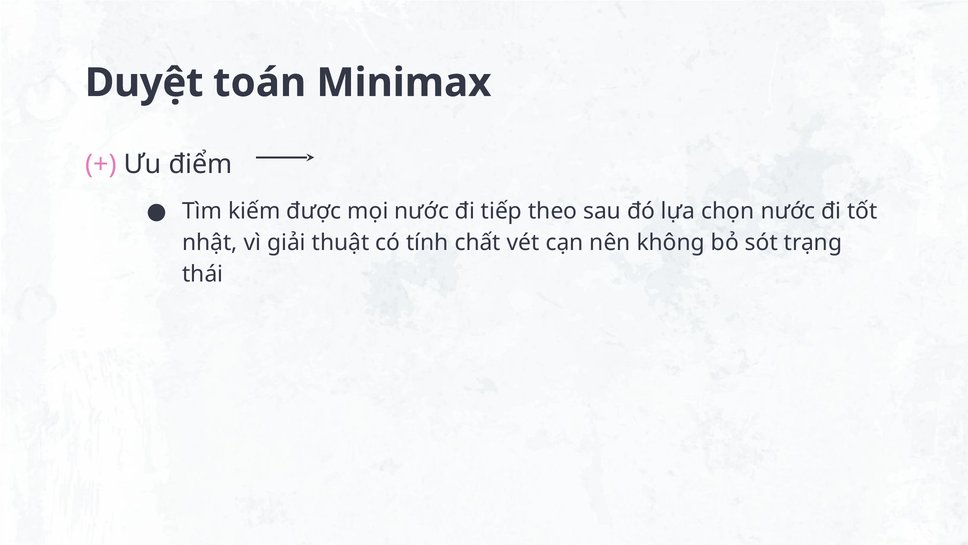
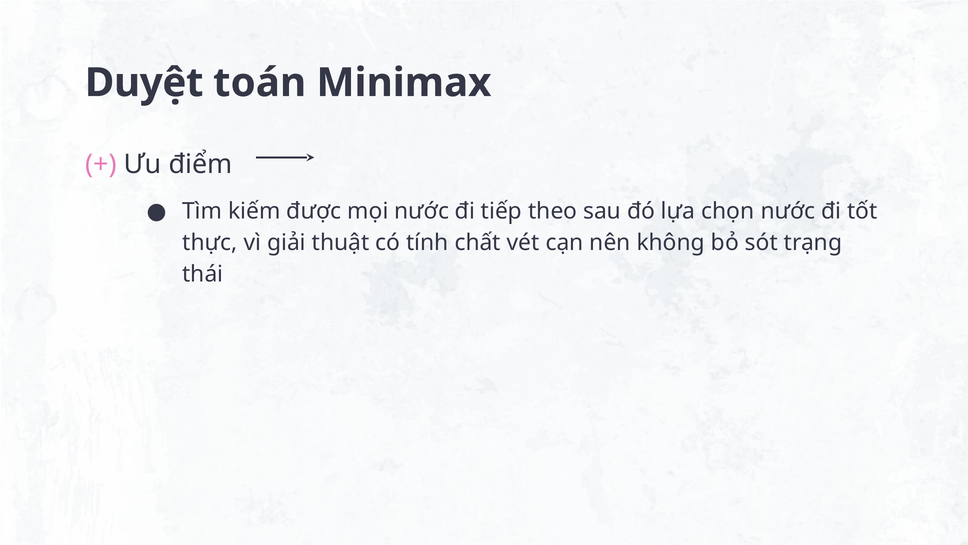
nhật: nhật -> thực (210, 243)
